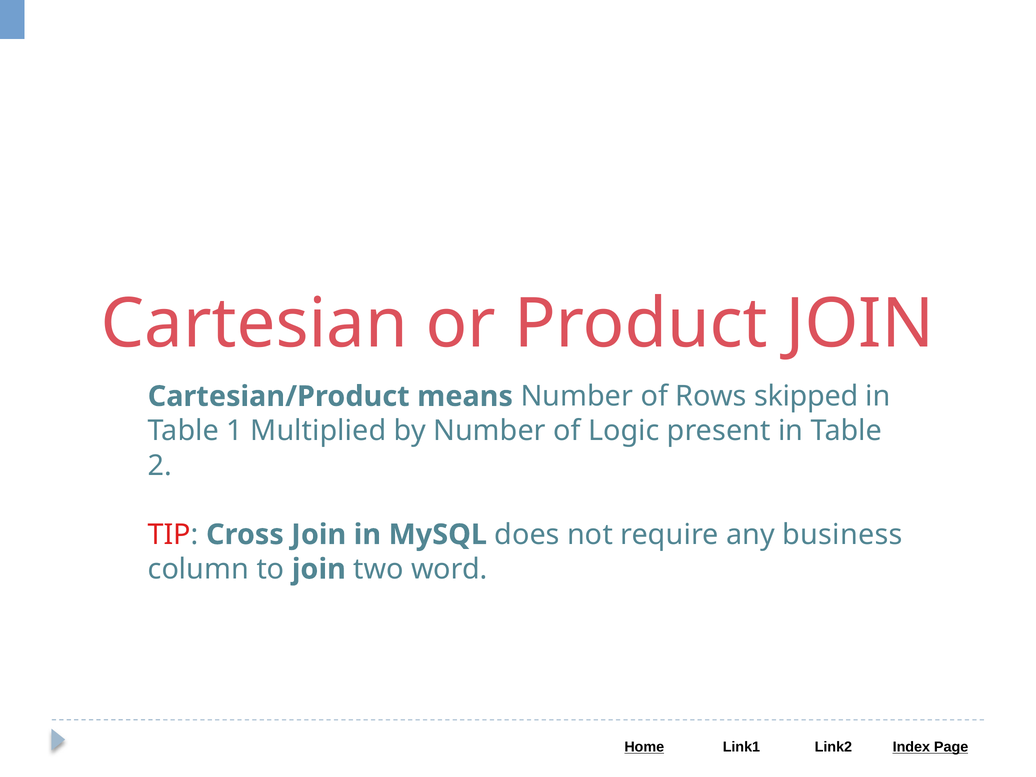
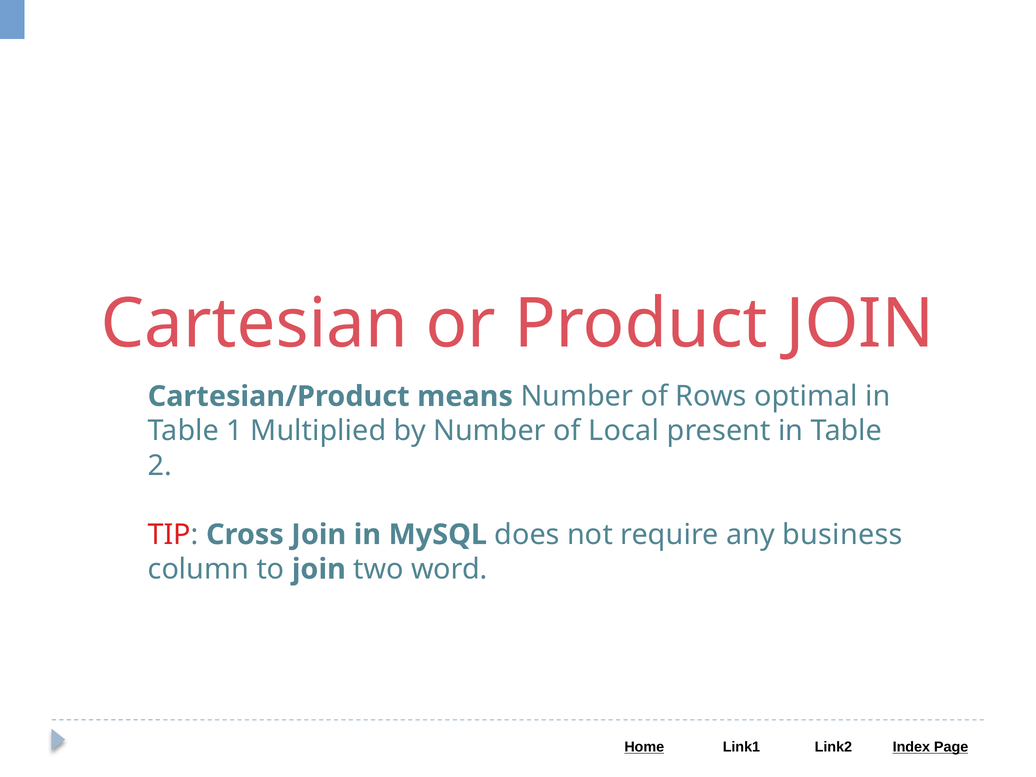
skipped: skipped -> optimal (806, 396)
Logic: Logic -> Local (624, 431)
